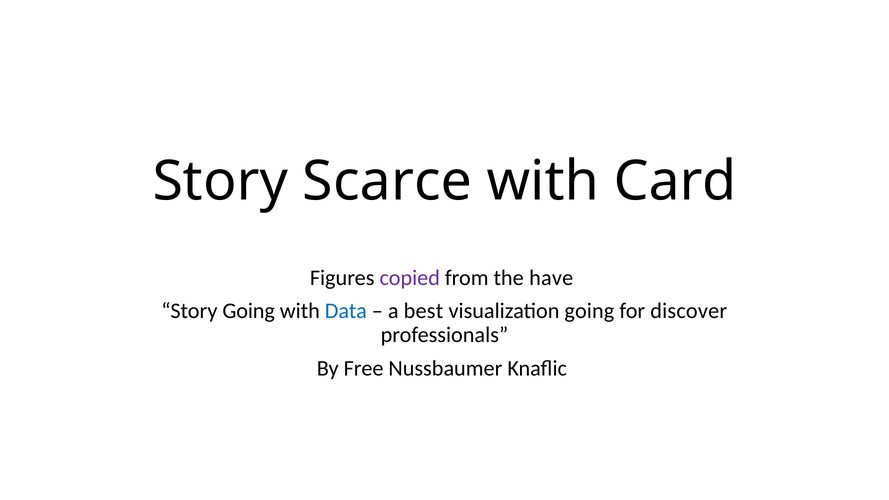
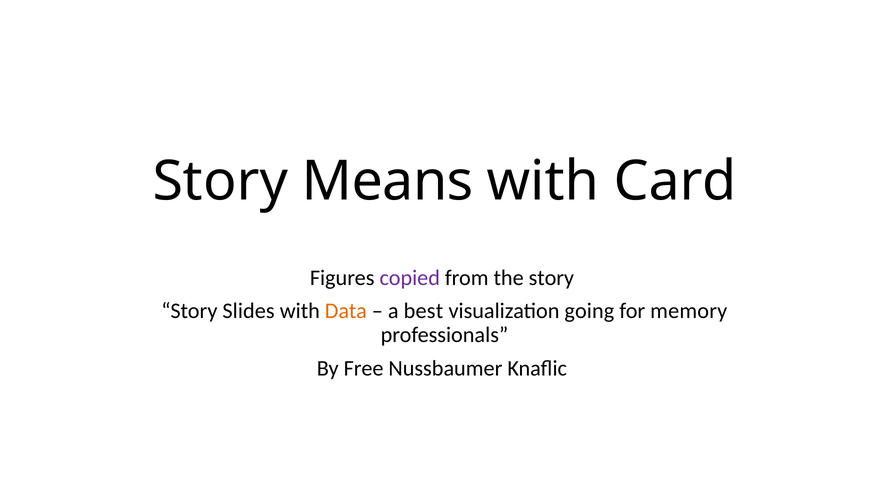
Scarce: Scarce -> Means (388, 182)
the have: have -> story (551, 278)
Story Going: Going -> Slides (249, 311)
Data colour: blue -> orange (346, 311)
discover: discover -> memory (689, 311)
